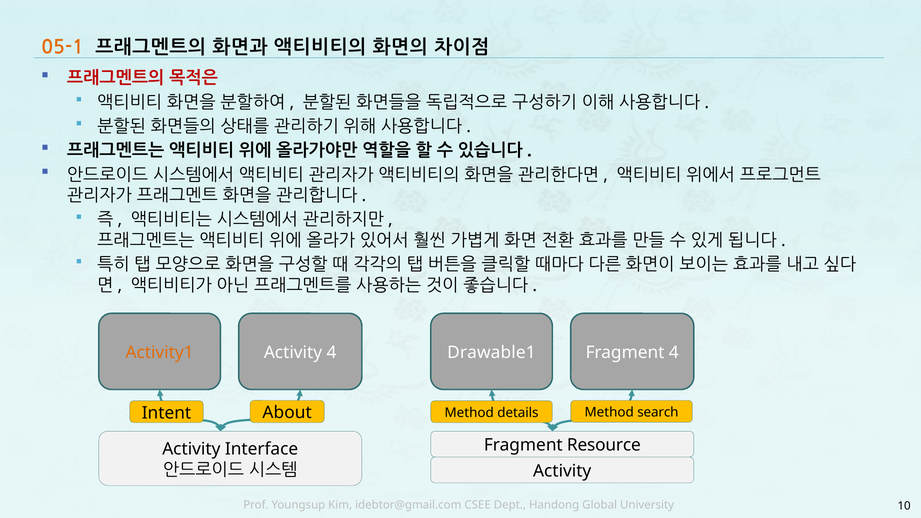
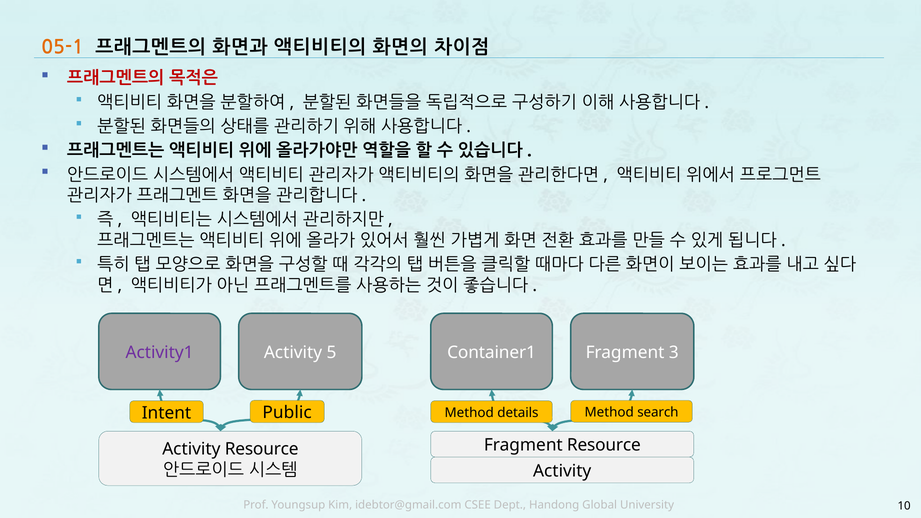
Activity1 colour: orange -> purple (160, 353)
Activity 4: 4 -> 5 (332, 353)
Drawable1: Drawable1 -> Container1 (492, 353)
Fragment 4: 4 -> 3 (674, 353)
About: About -> Public (287, 413)
Activity Interface: Interface -> Resource (262, 449)
